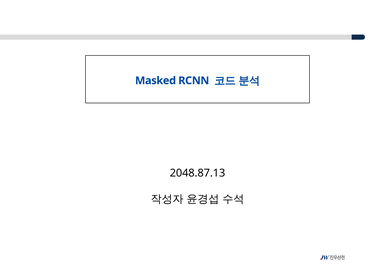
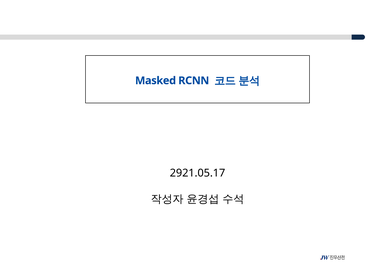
2048.87.13: 2048.87.13 -> 2921.05.17 (198, 173)
